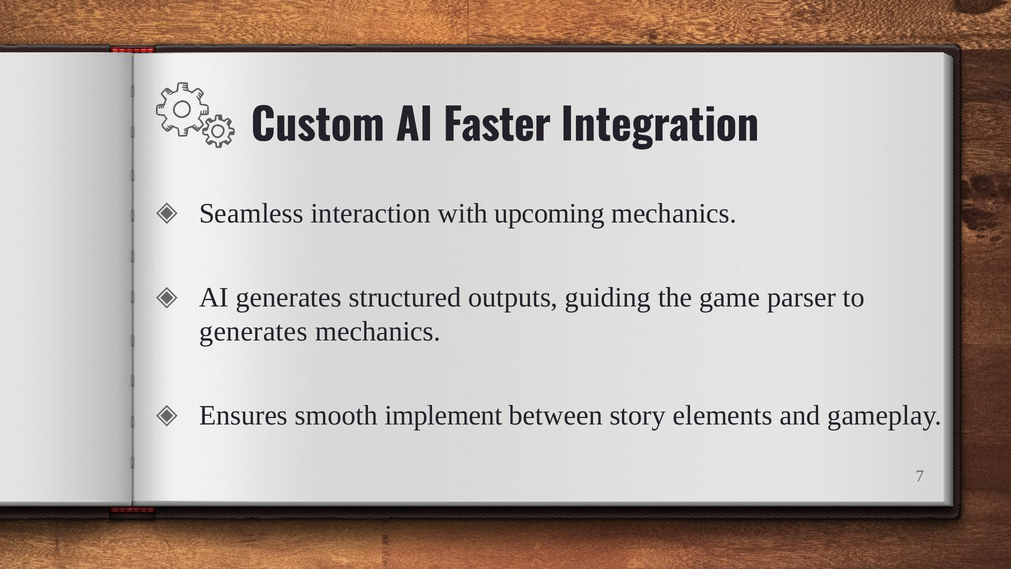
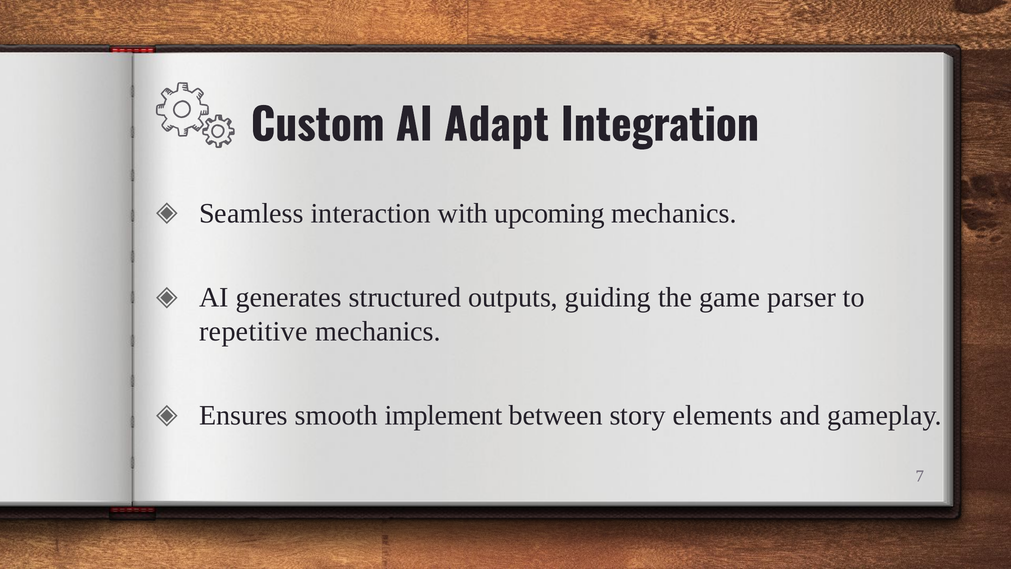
Faster: Faster -> Adapt (497, 126)
generates: generates -> repetitive (253, 331)
